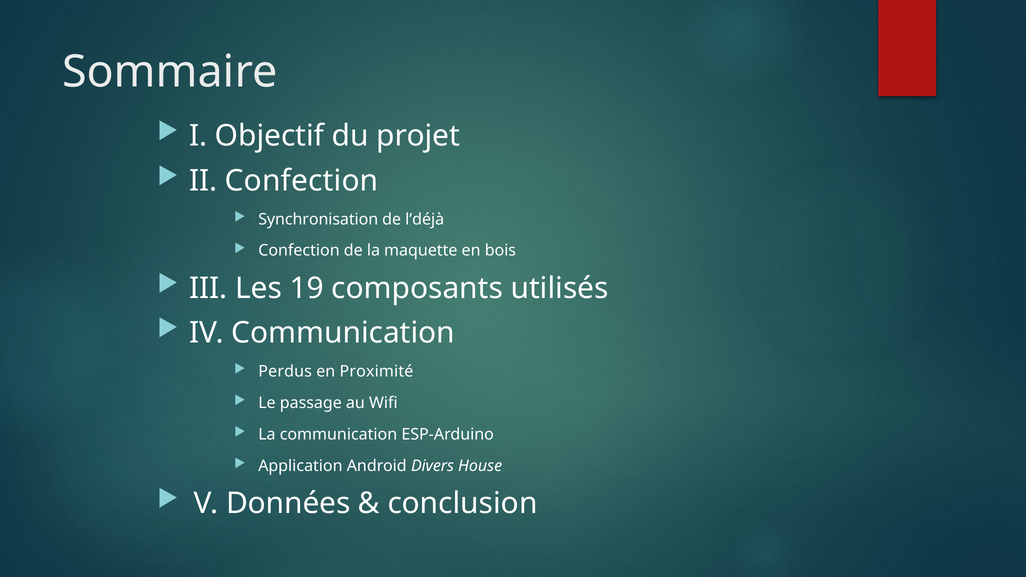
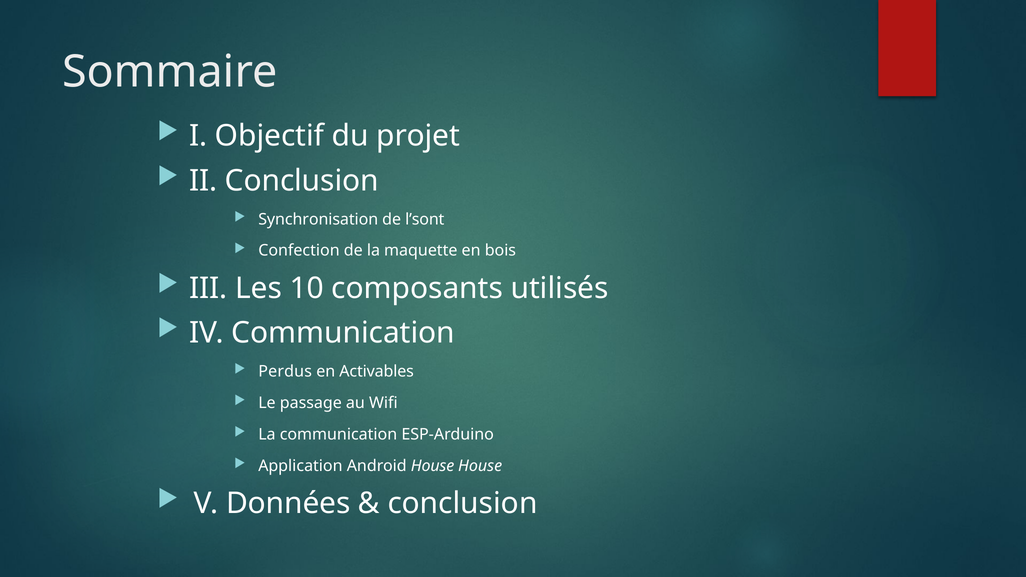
II Confection: Confection -> Conclusion (302, 181)
l’déjà: l’déjà -> l’sont (425, 219)
19: 19 -> 10 (307, 288)
Proximité: Proximité -> Activables (377, 372)
Android Divers: Divers -> House (433, 466)
